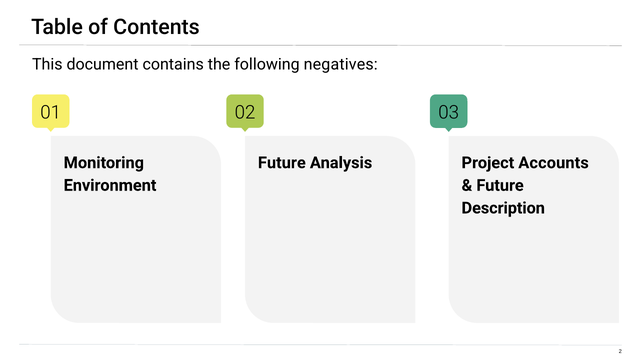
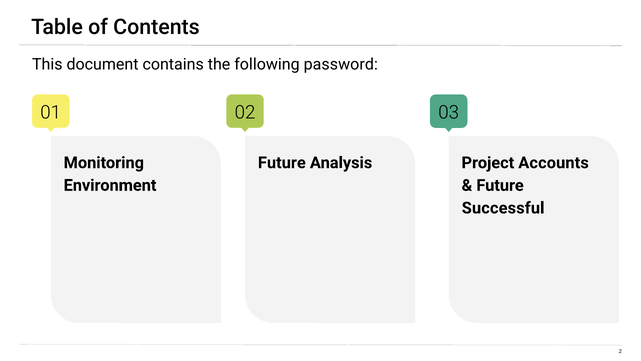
negatives: negatives -> password (341, 65)
Description: Description -> Successful (503, 208)
